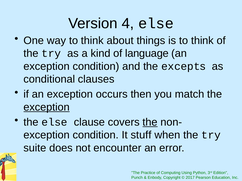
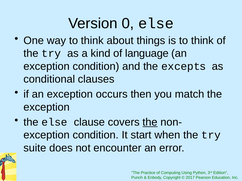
4: 4 -> 0 (128, 23)
exception underline: present -> none (47, 107)
stuff: stuff -> start (141, 135)
